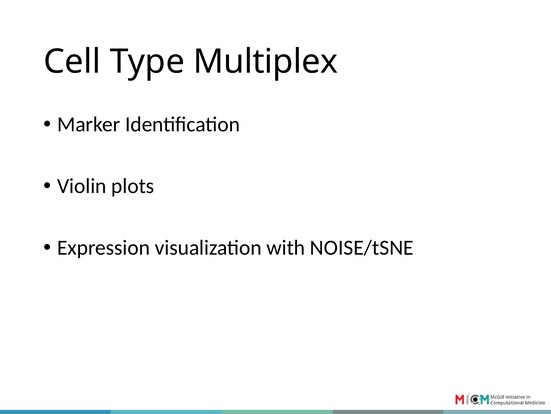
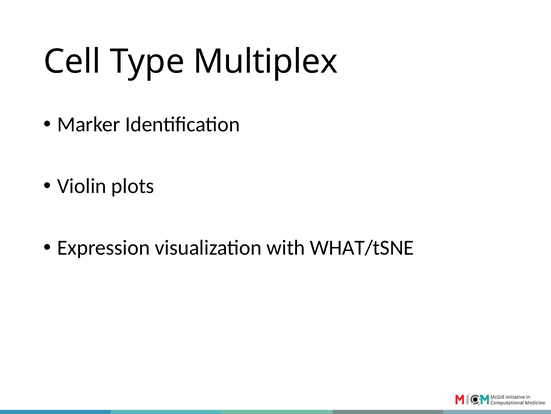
NOISE/tSNE: NOISE/tSNE -> WHAT/tSNE (362, 247)
